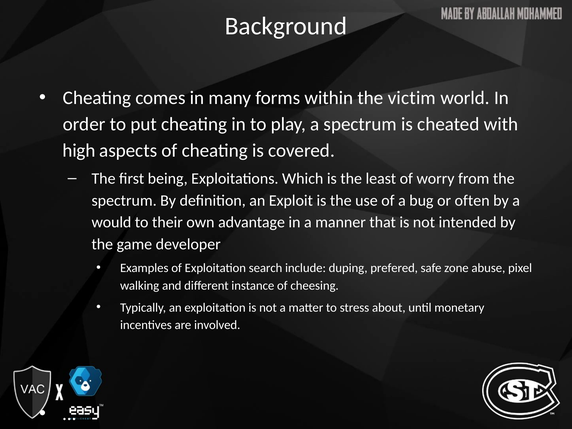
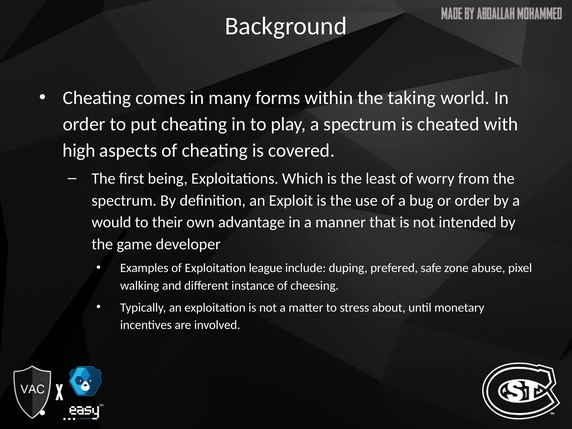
victim: victim -> taking (412, 98)
or often: often -> order (472, 200)
search: search -> league (266, 268)
